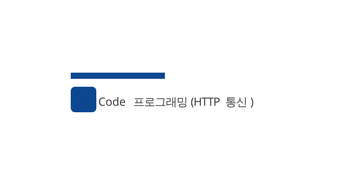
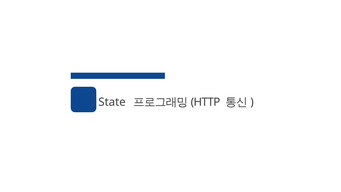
Code: Code -> State (112, 102)
